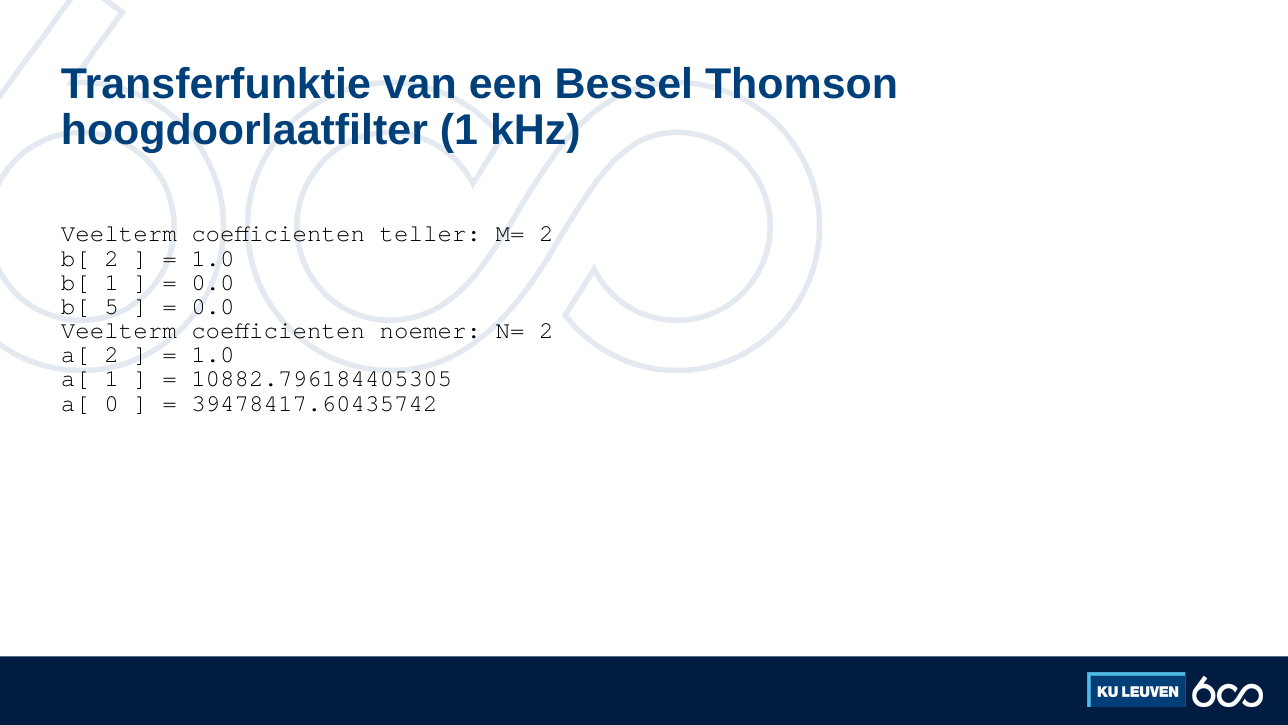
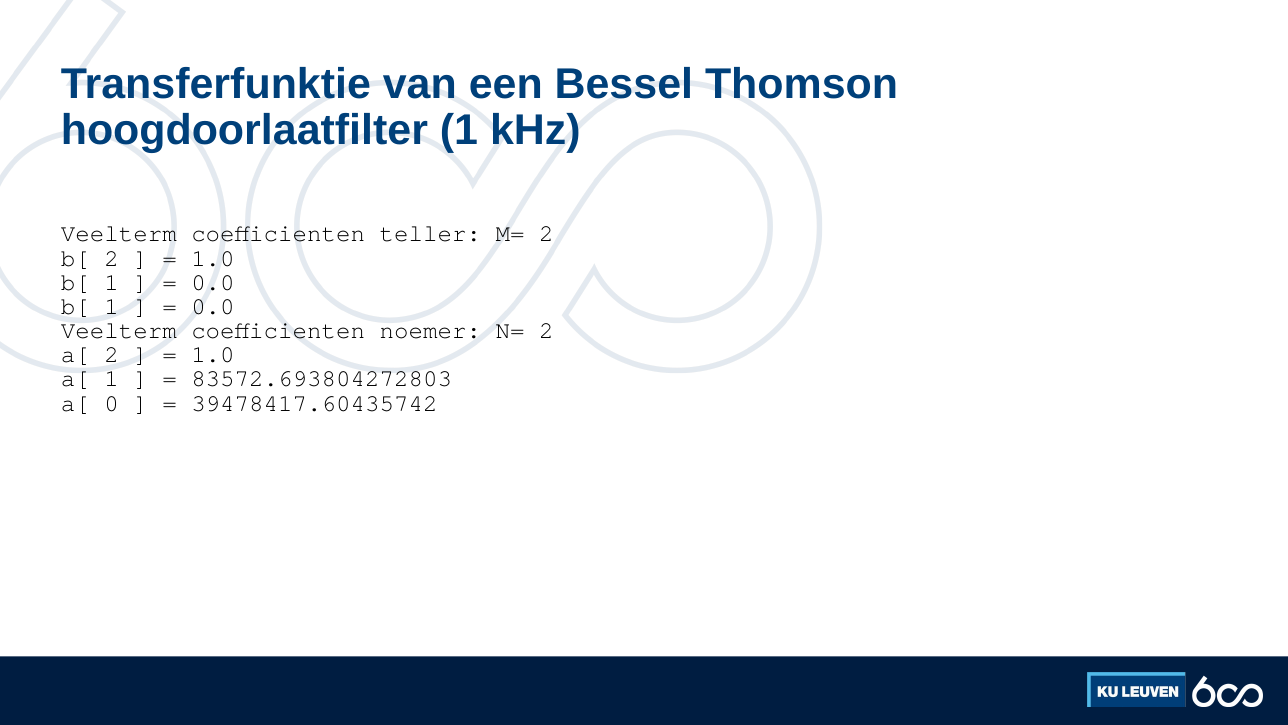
5: 5 -> 1 (112, 306)
10882.796184405305: 10882.796184405305 -> 83572.693804272803 (322, 379)
